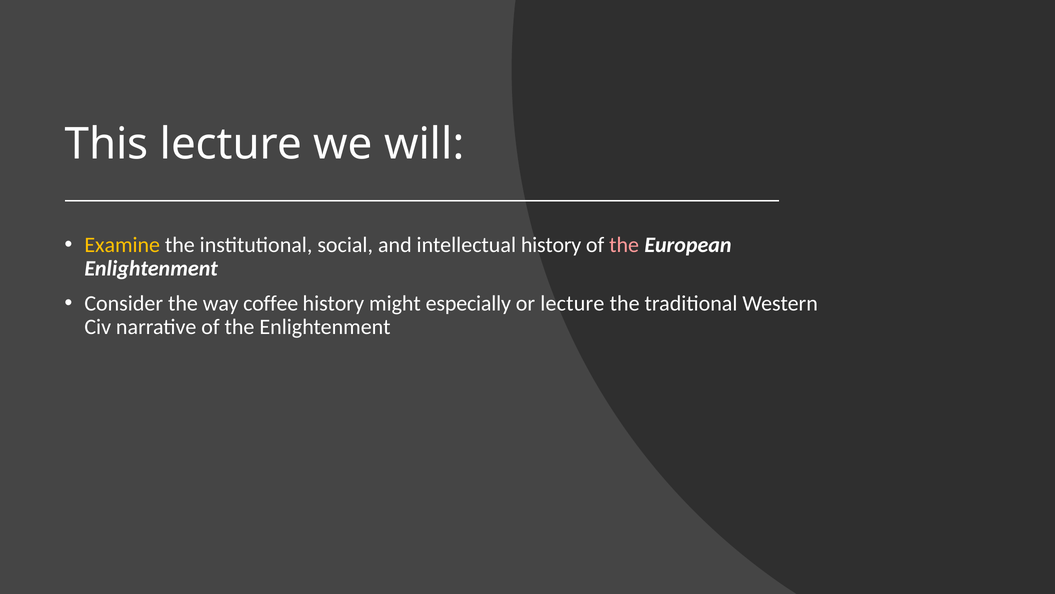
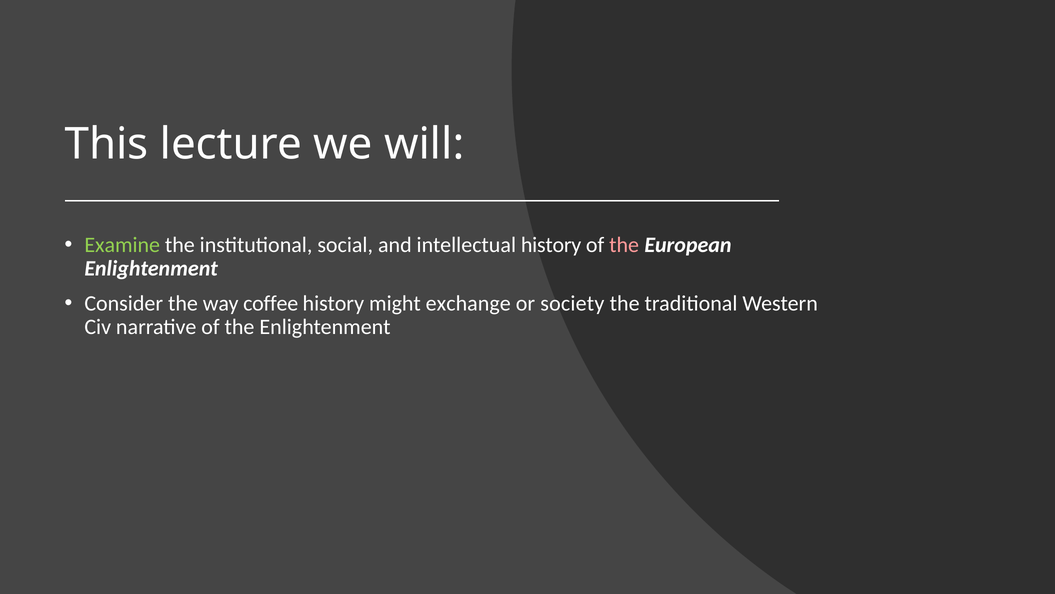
Examine colour: yellow -> light green (122, 245)
especially: especially -> exchange (468, 303)
or lecture: lecture -> society (572, 303)
